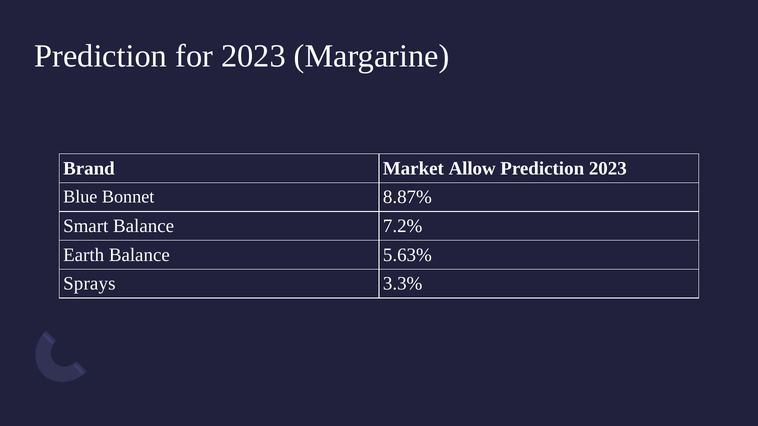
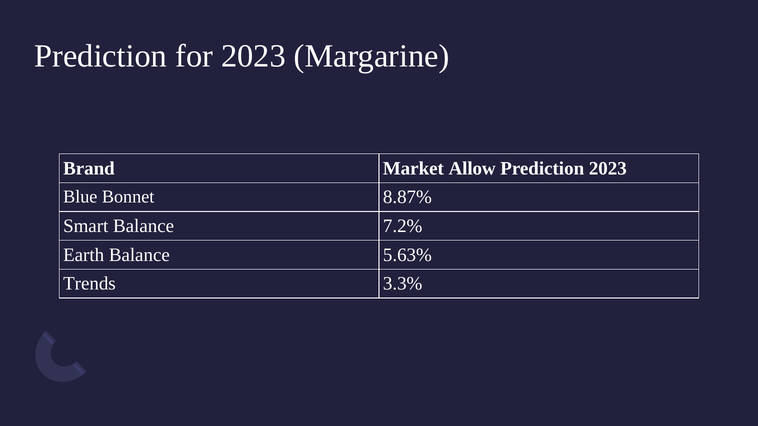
Sprays: Sprays -> Trends (89, 284)
